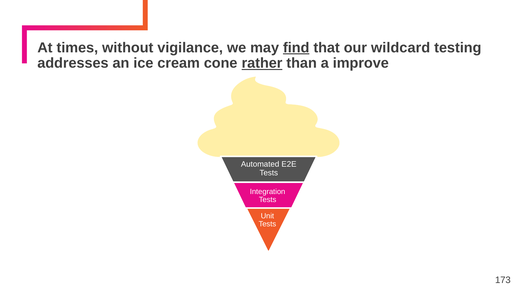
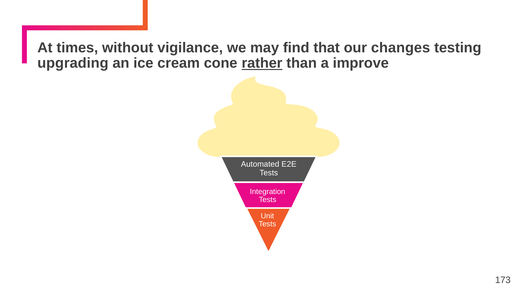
find underline: present -> none (296, 48)
wildcard: wildcard -> changes (401, 48)
addresses: addresses -> upgrading (73, 63)
